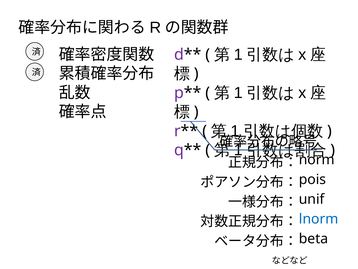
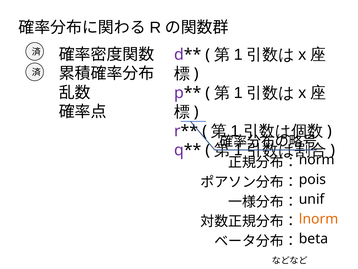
lnorm colour: blue -> orange (319, 219)
